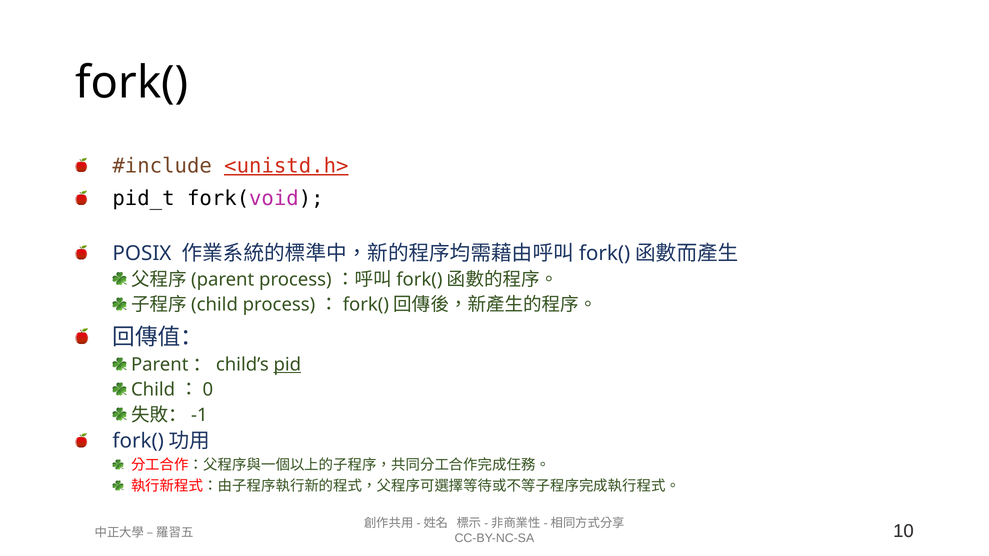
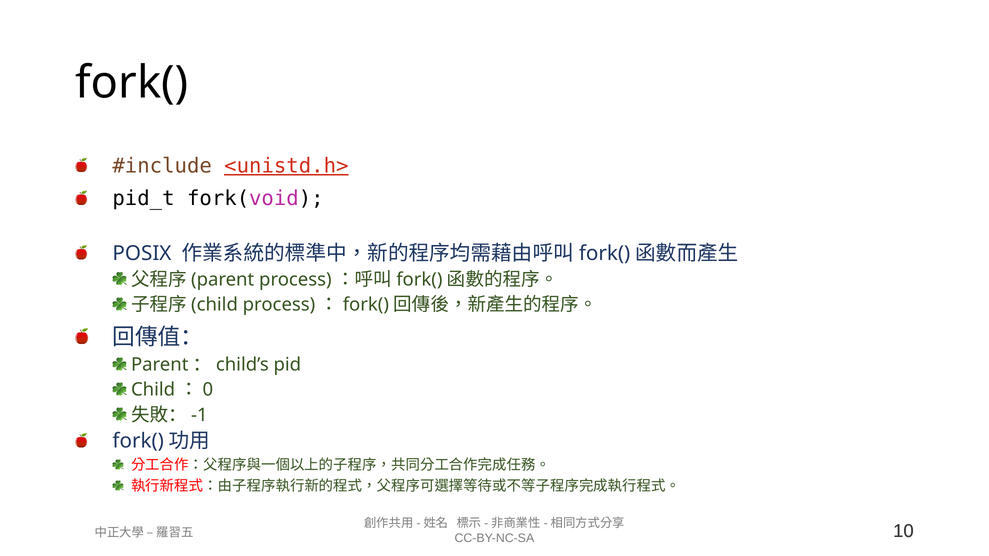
pid underline: present -> none (287, 365)
